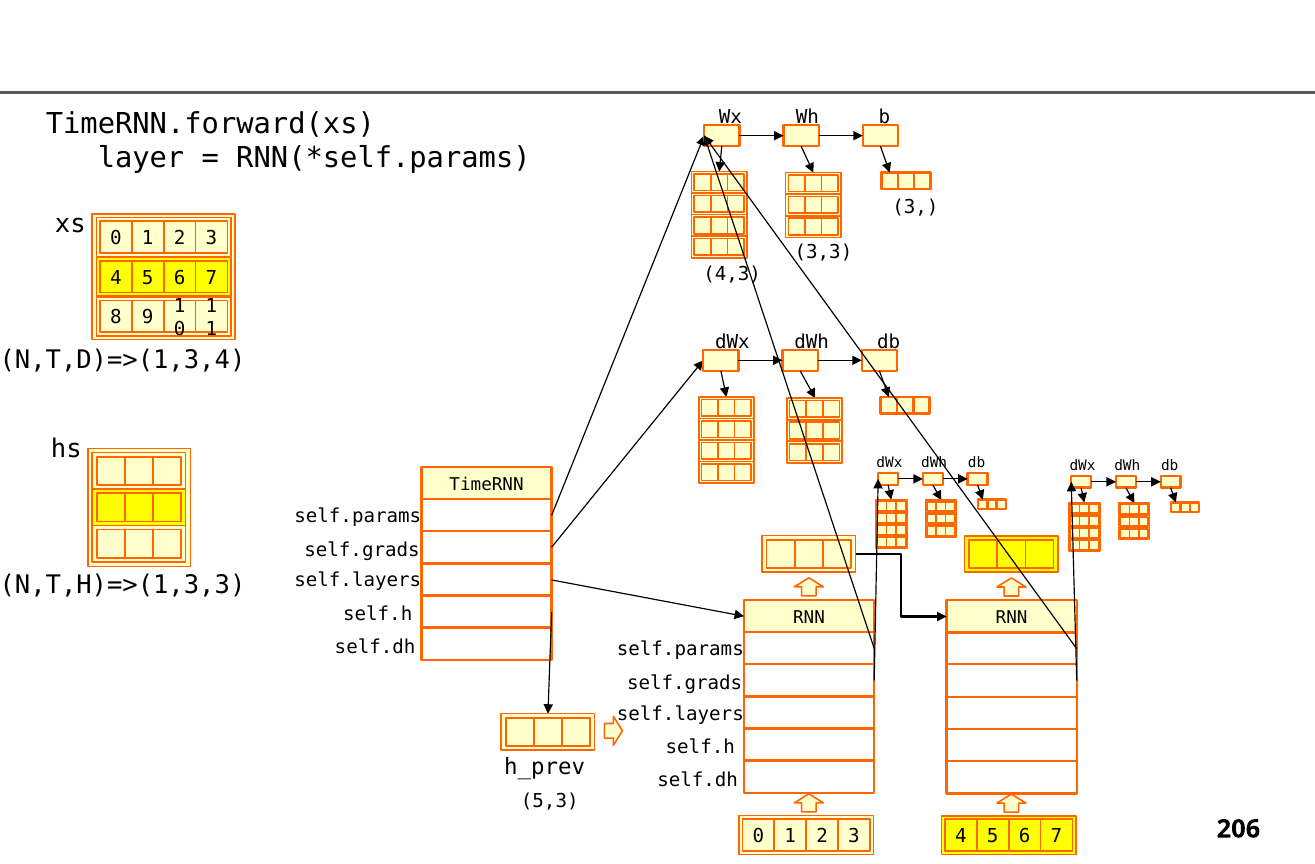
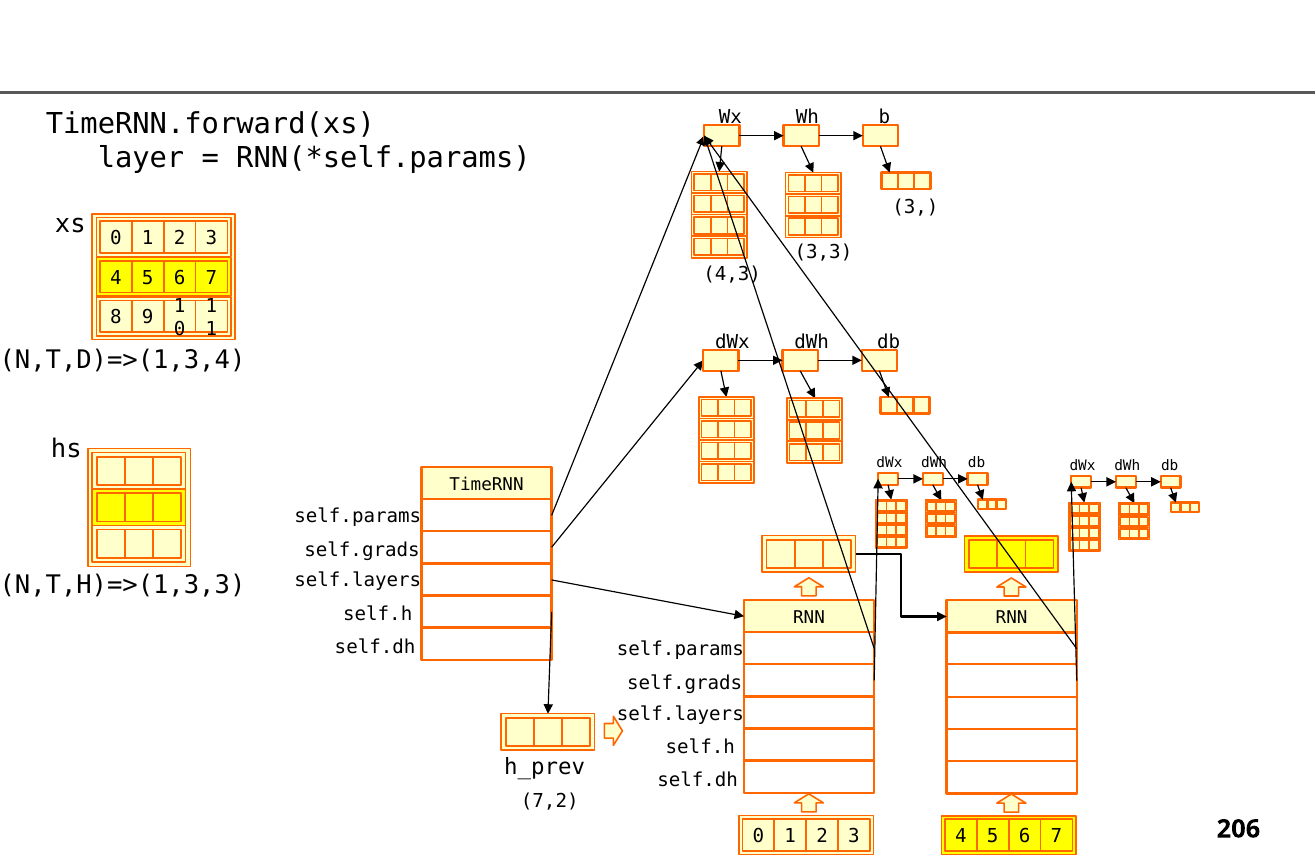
5,3: 5,3 -> 7,2 (550, 800)
